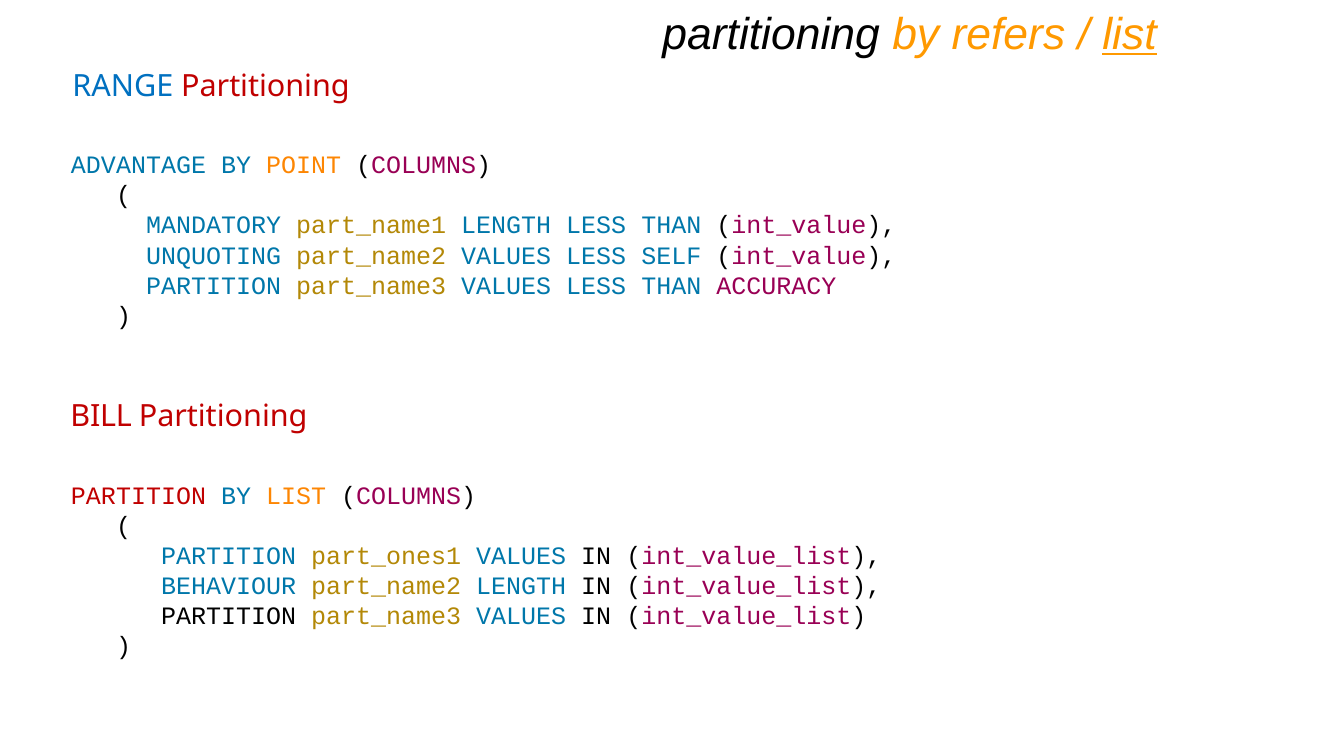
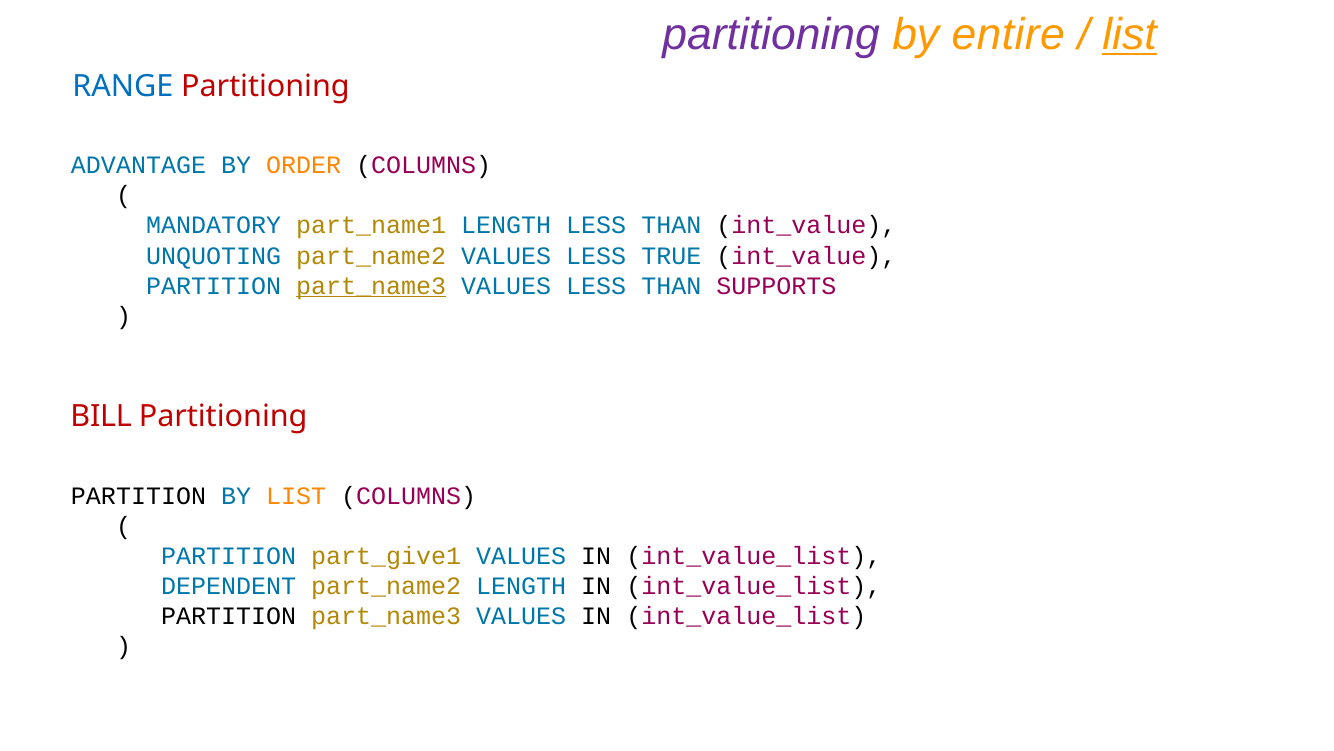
partitioning colour: black -> purple (771, 35)
refers: refers -> entire (1008, 35)
POINT: POINT -> ORDER (304, 165)
SELF: SELF -> TRUE (671, 256)
part_name3 underline: none -> present (371, 286)
ACCURACY: ACCURACY -> SUPPORTS (776, 286)
PARTITION colour: red -> black (139, 496)
part_ones1: part_ones1 -> part_give1 (386, 556)
BEHAVIOUR: BEHAVIOUR -> DEPENDENT (229, 586)
